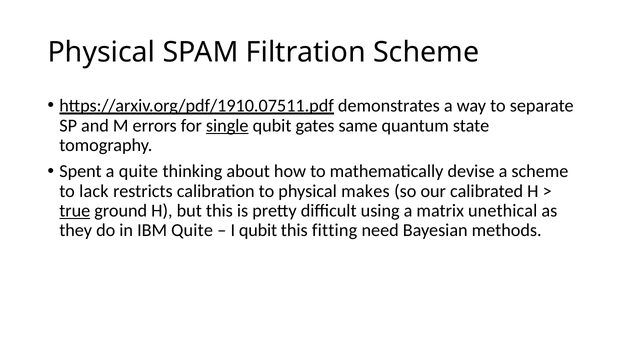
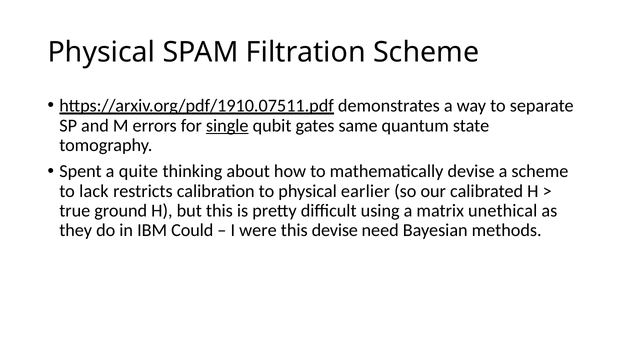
makes: makes -> earlier (365, 191)
true underline: present -> none (75, 211)
IBM Quite: Quite -> Could (192, 230)
I qubit: qubit -> were (258, 230)
this fitting: fitting -> devise (335, 230)
